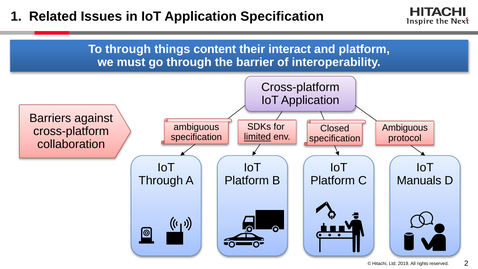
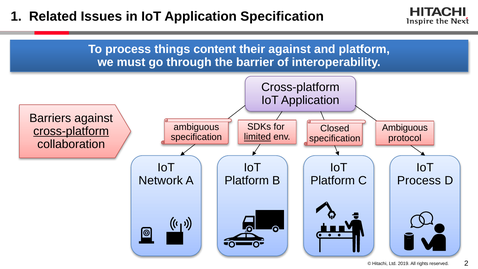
To through: through -> process (128, 49)
their interact: interact -> against (290, 49)
cross-platform underline: none -> present (71, 131)
Through: Through -> Network (161, 181)
Manuals: Manuals -> Process (419, 181)
